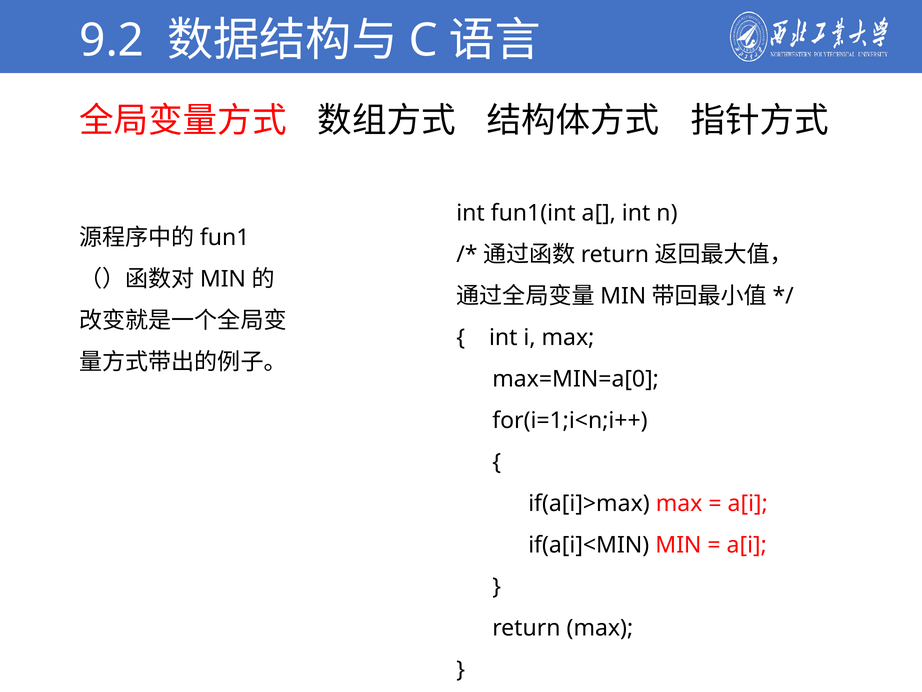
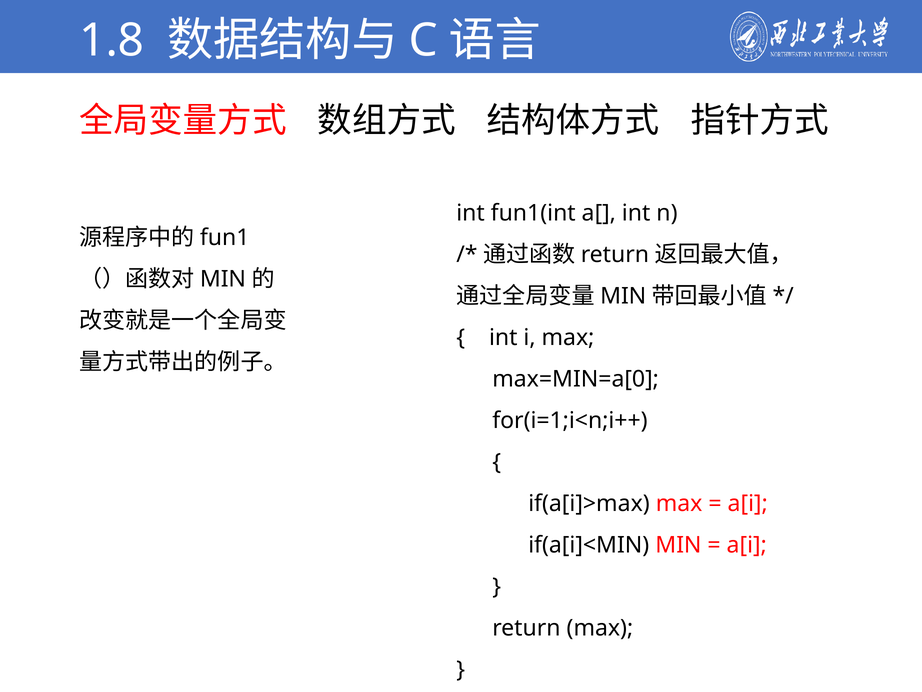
9.2: 9.2 -> 1.8 (112, 41)
